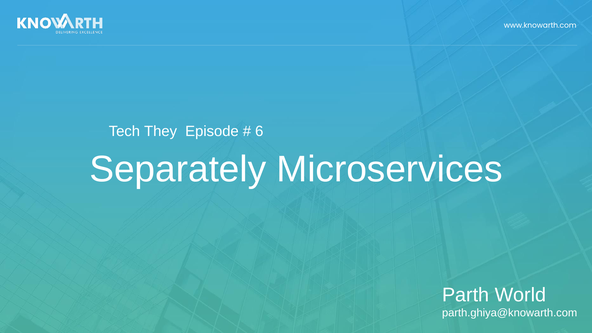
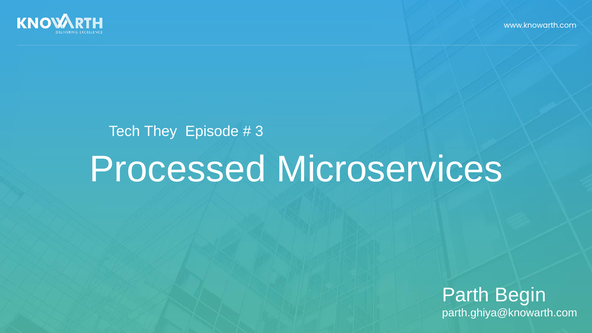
6: 6 -> 3 (259, 131)
Separately: Separately -> Processed (178, 169)
World: World -> Begin (520, 295)
